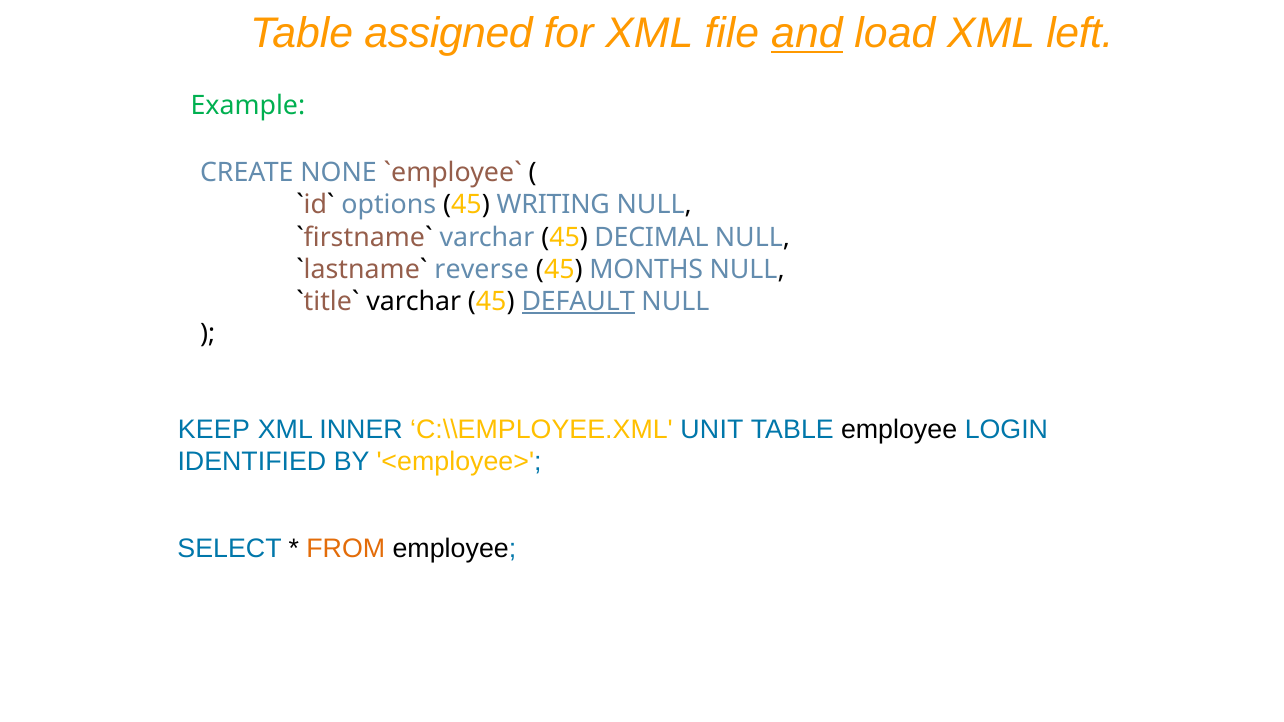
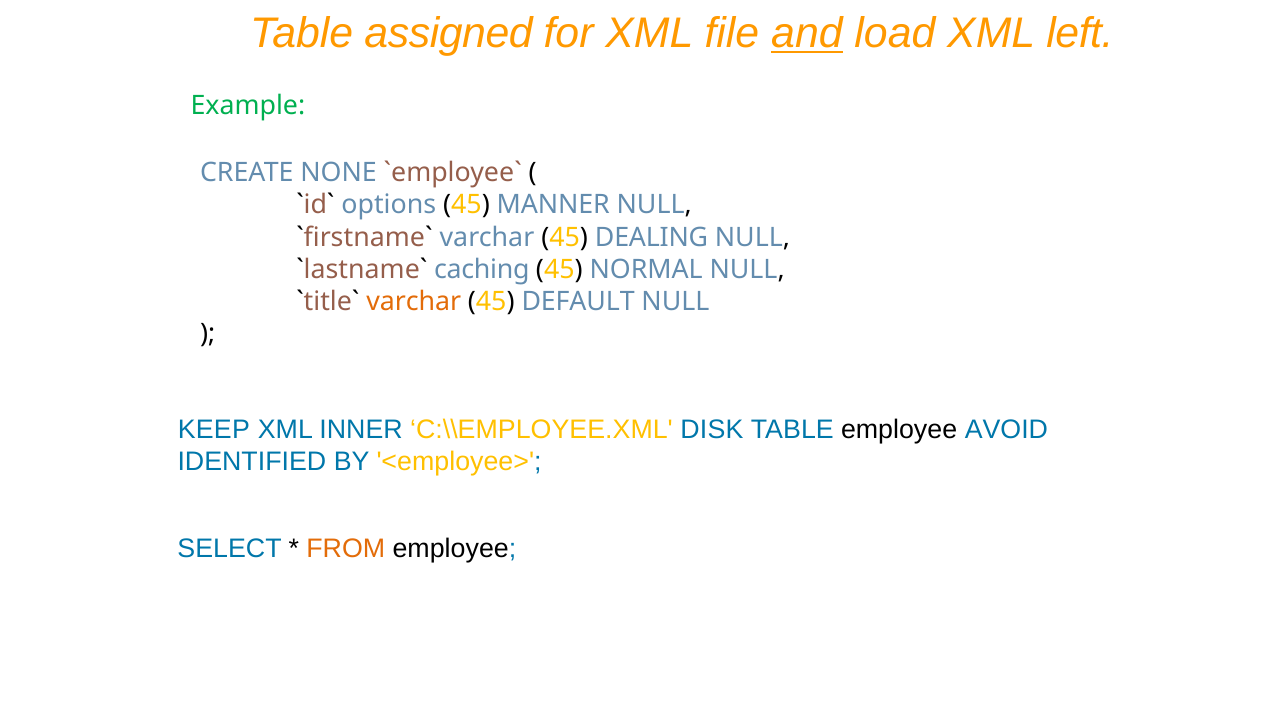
WRITING: WRITING -> MANNER (553, 205)
DECIMAL: DECIMAL -> DEALING (652, 237)
reverse: reverse -> caching (482, 269)
MONTHS: MONTHS -> NORMAL (646, 269)
varchar colour: black -> orange (414, 302)
DEFAULT underline: present -> none (578, 302)
UNIT: UNIT -> DISK (712, 430)
LOGIN: LOGIN -> AVOID (1006, 430)
